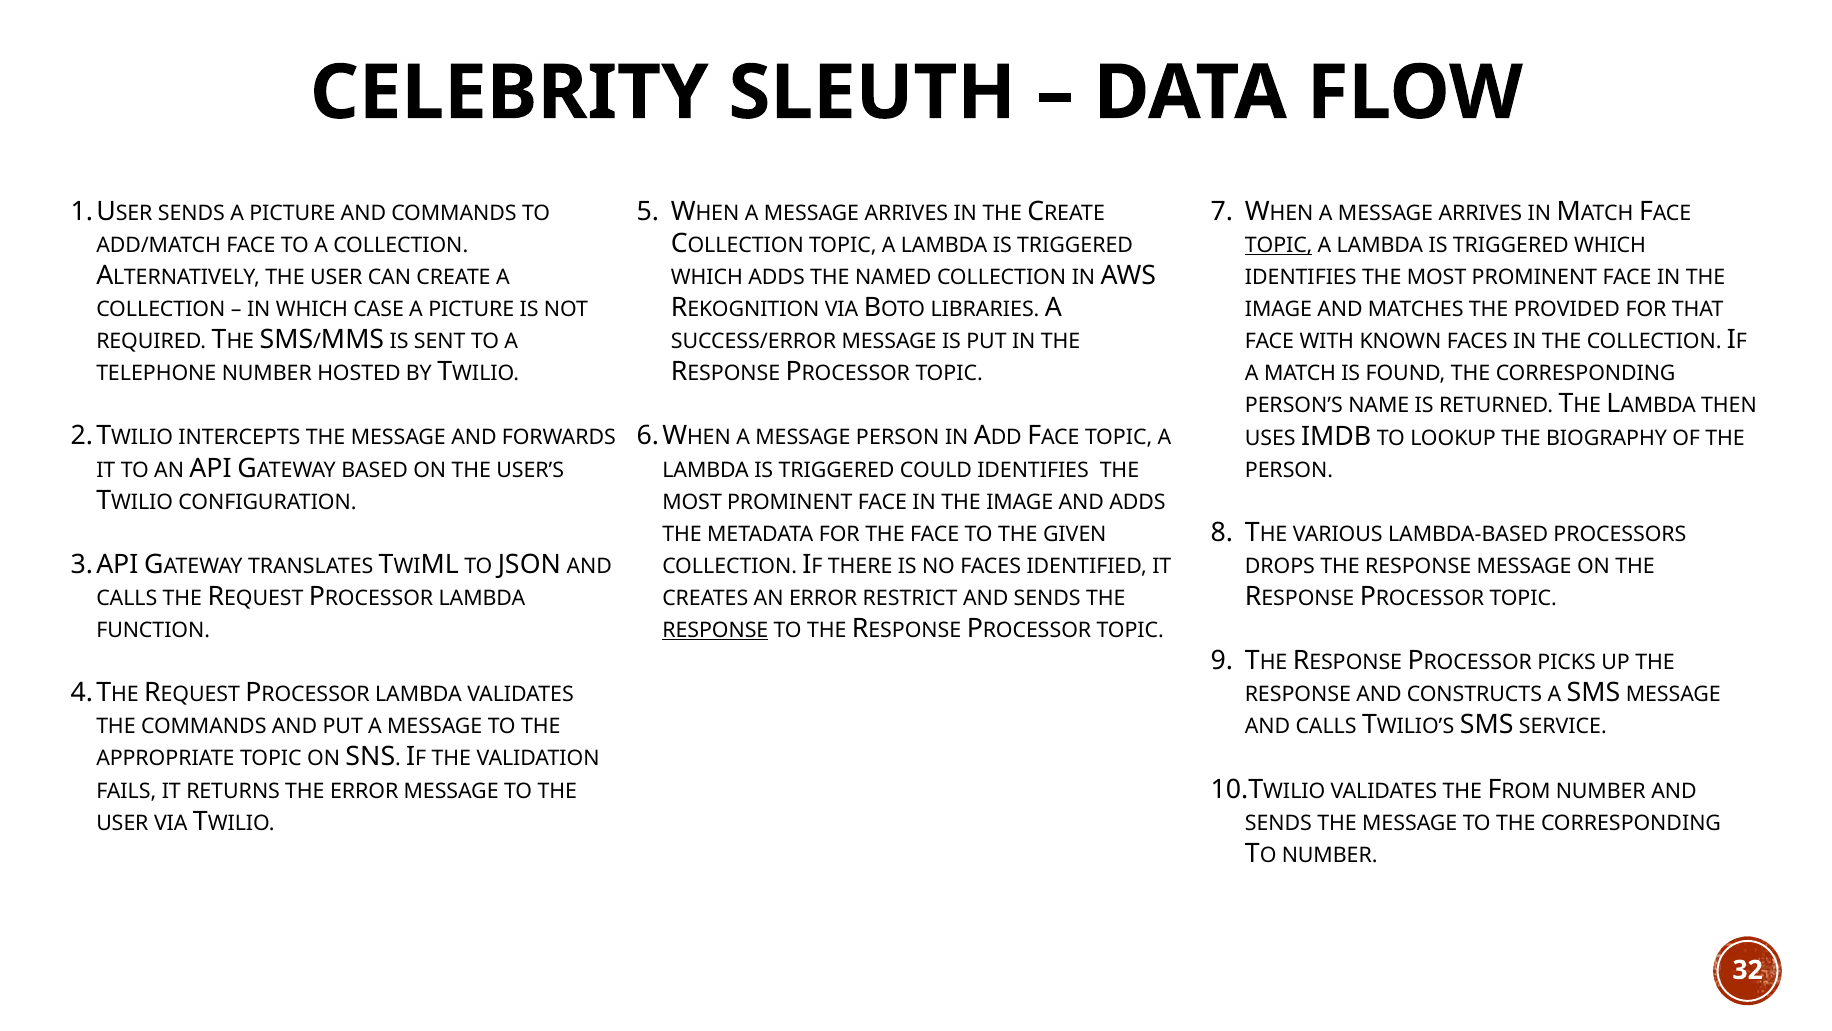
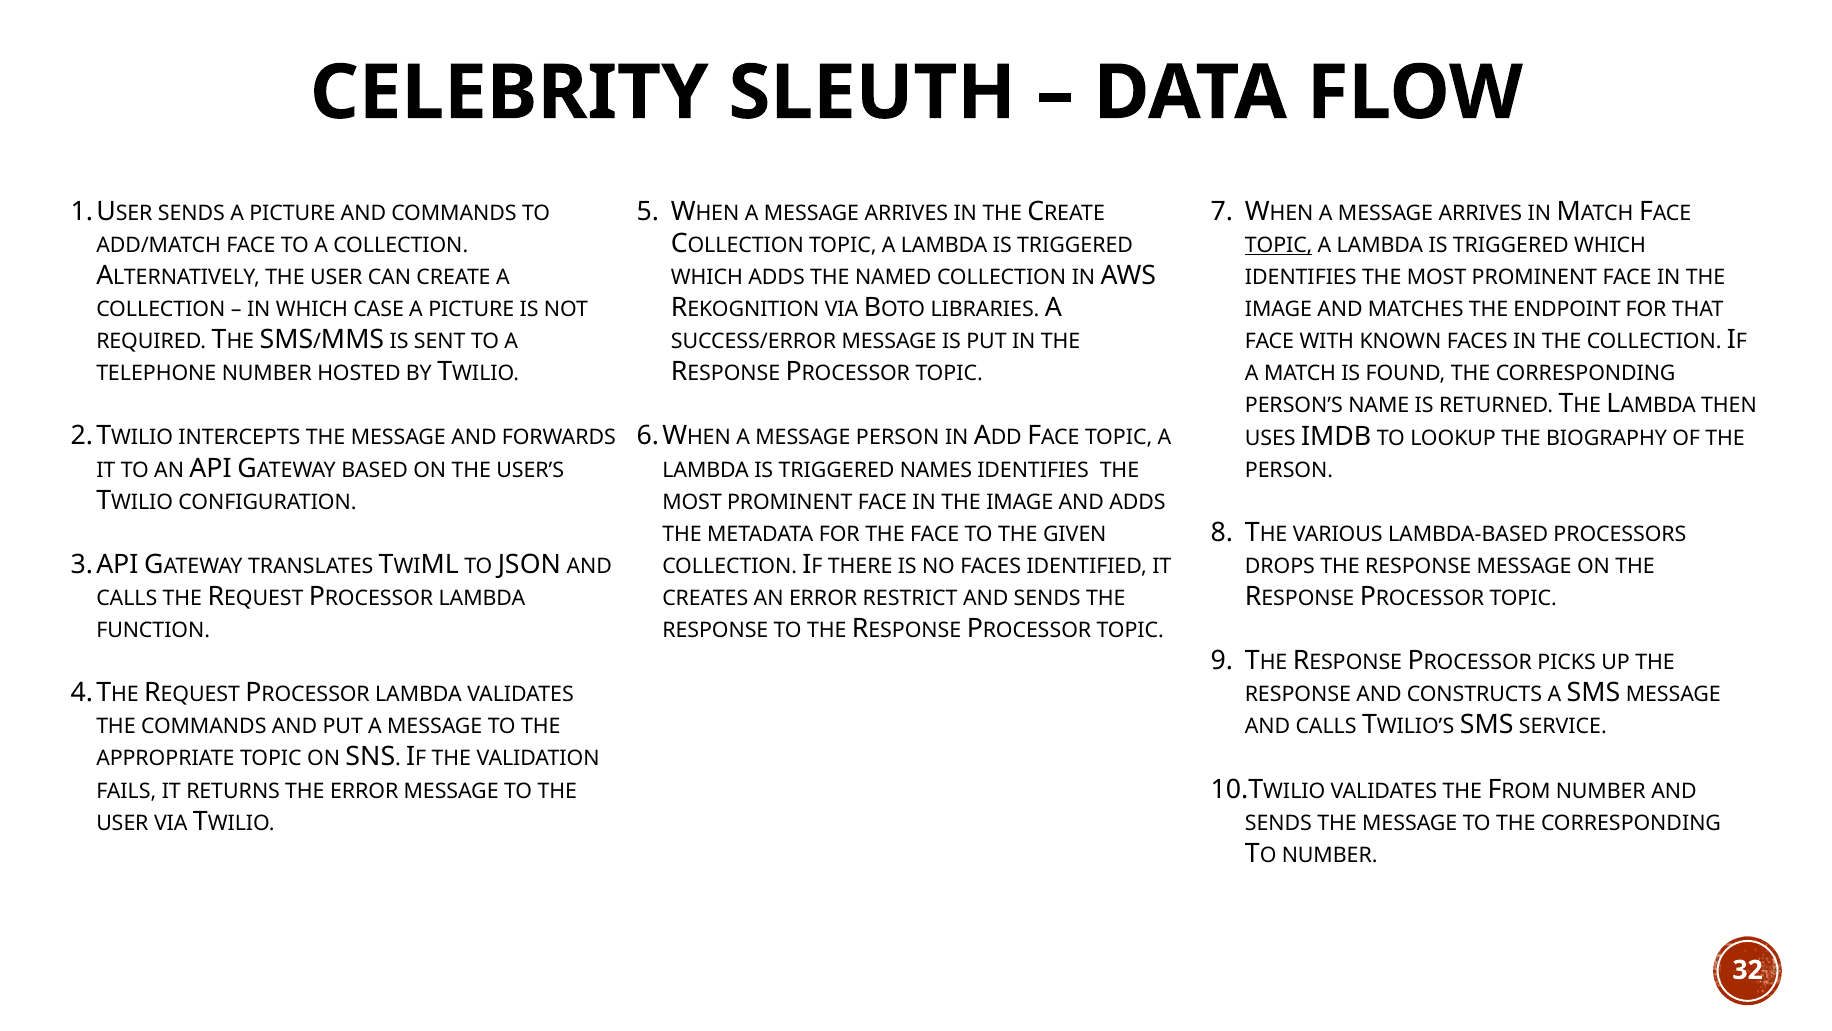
PROVIDED: PROVIDED -> ENDPOINT (1567, 309)
COULD: COULD -> NAMES (936, 470)
RESPONSE underline: present -> none (715, 630)
